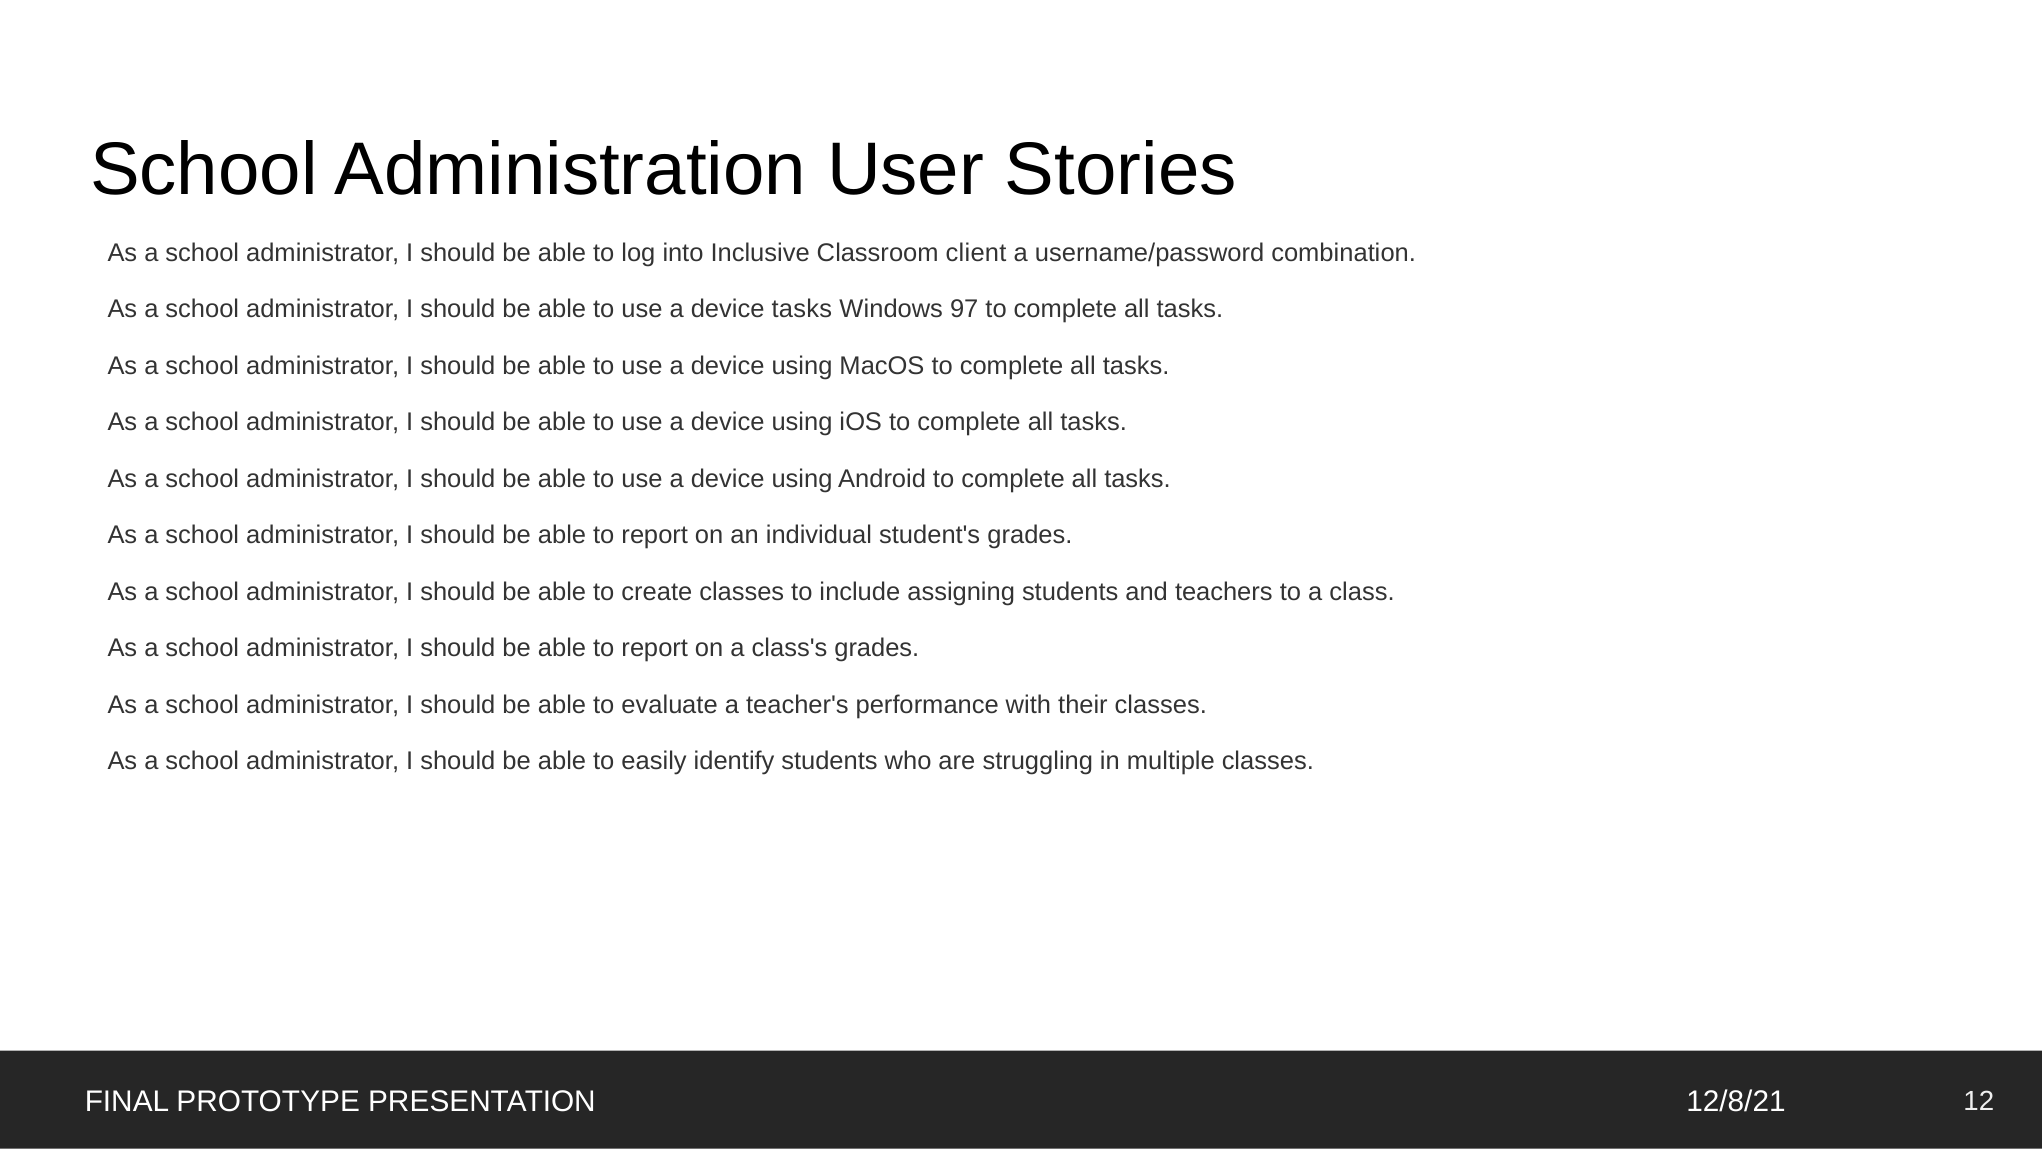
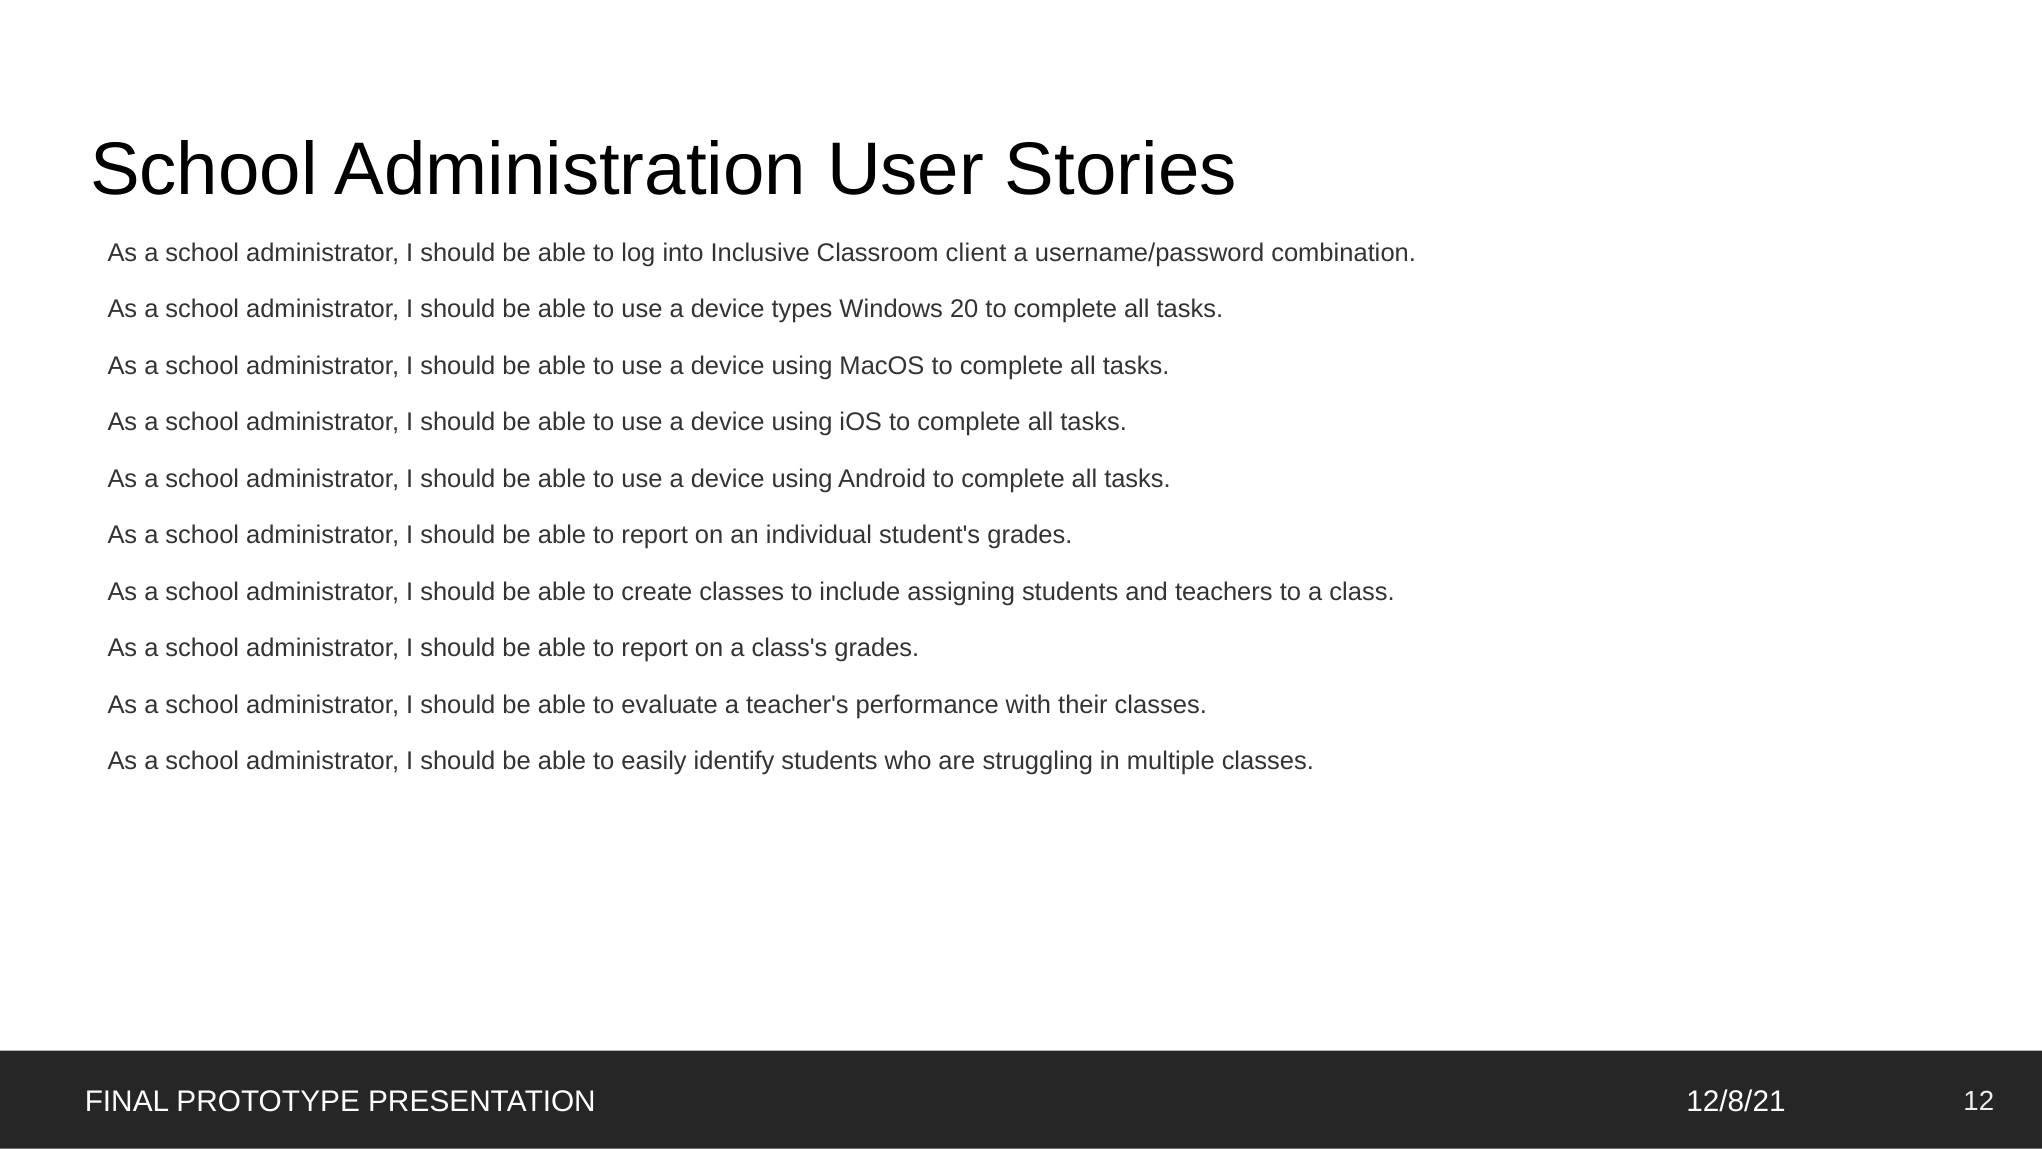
device tasks: tasks -> types (802, 309)
97: 97 -> 20 (964, 309)
